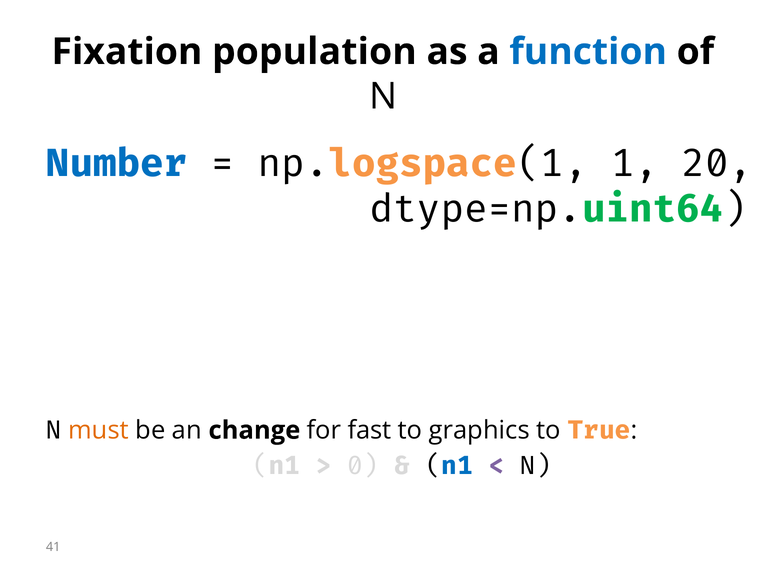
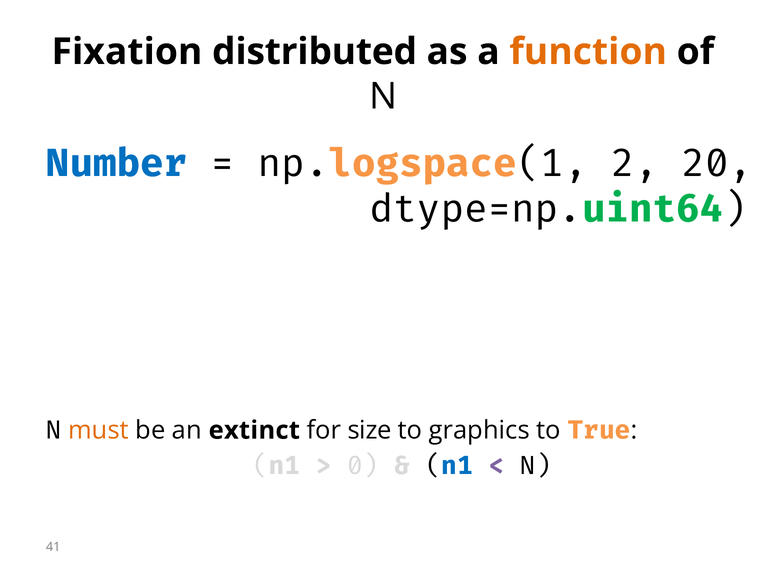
population: population -> distributed (315, 52)
function colour: blue -> orange (588, 52)
1: 1 -> 2 (635, 164)
change: change -> extinct (254, 431)
fast: fast -> size (370, 431)
